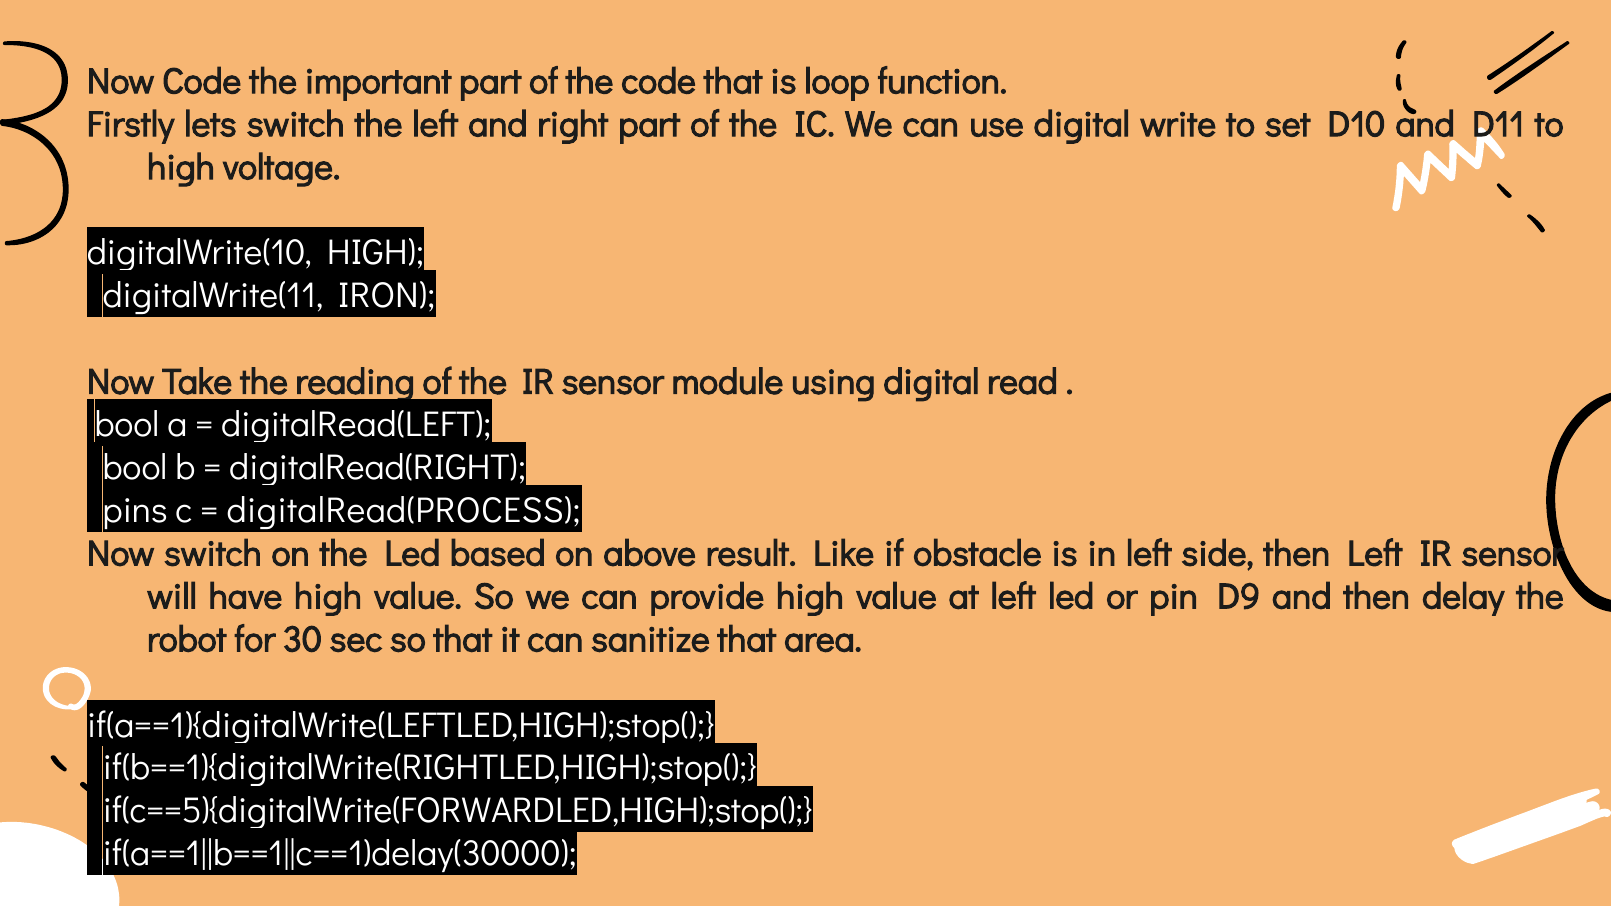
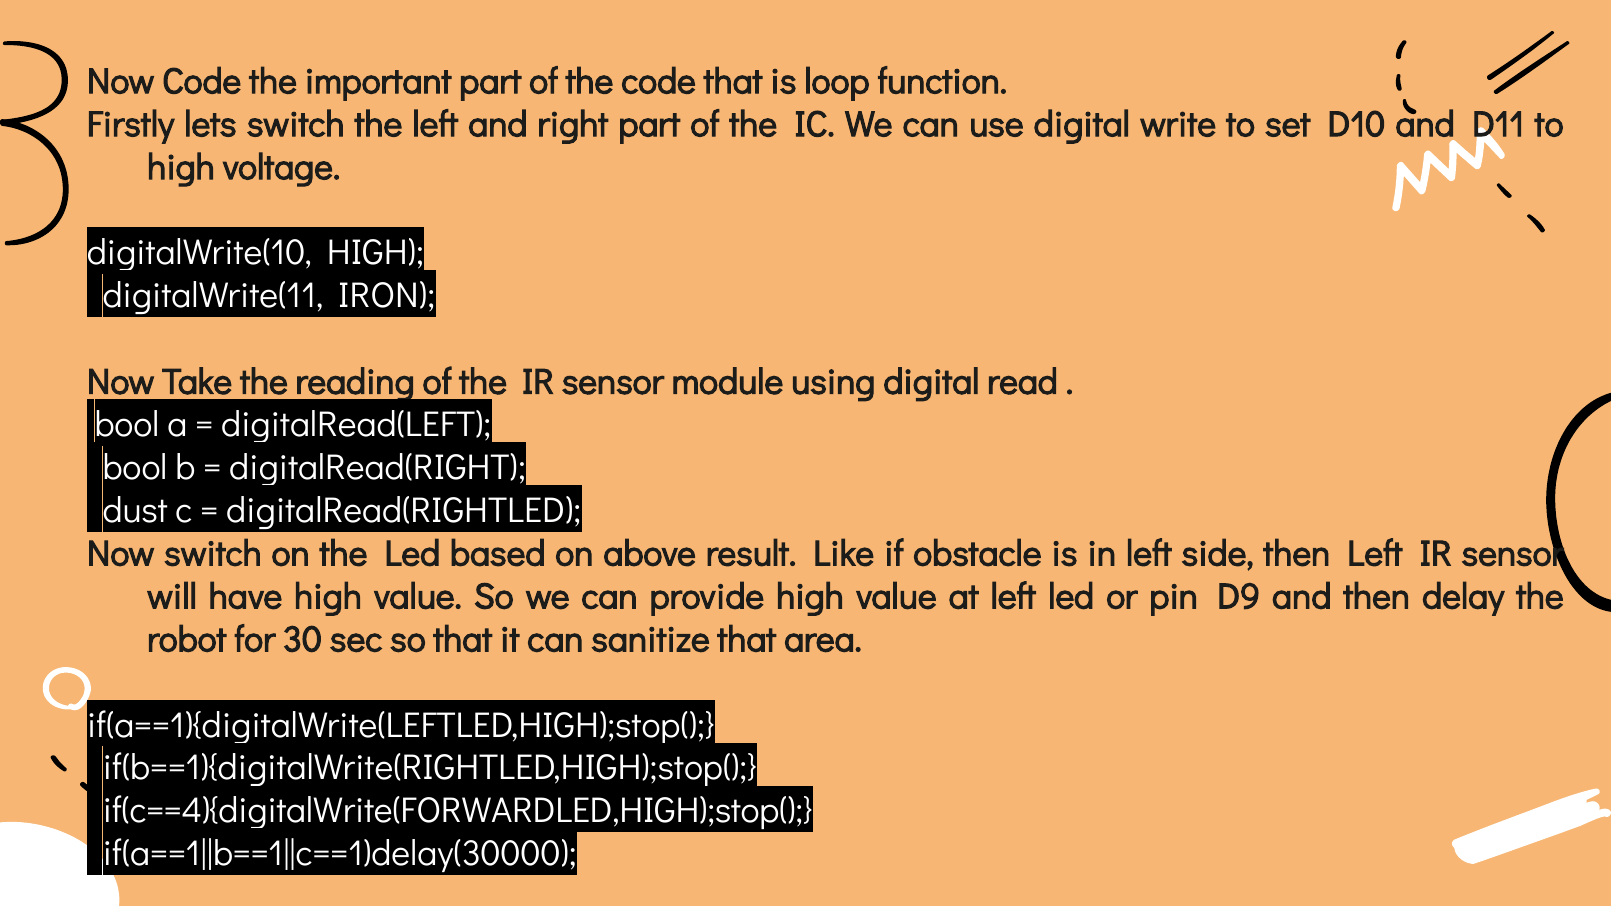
pins: pins -> dust (135, 511)
digitalRead(PROCESS: digitalRead(PROCESS -> digitalRead(RIGHTLED (404, 511)
if(c==5){digitalWrite(FORWARDLED,HIGH);stop(: if(c==5){digitalWrite(FORWARDLED,HIGH);stop( -> if(c==4){digitalWrite(FORWARDLED,HIGH);stop( (457, 811)
